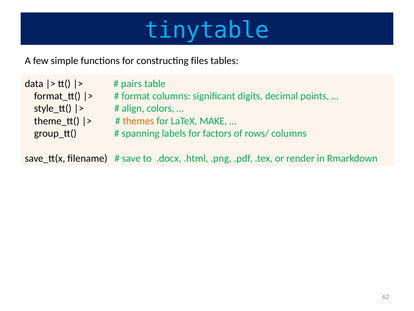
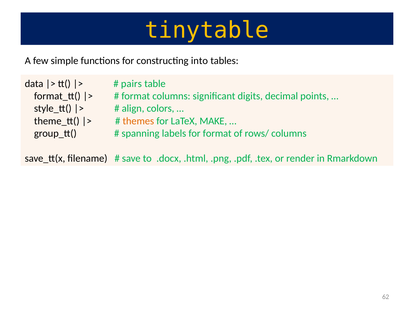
tinytable colour: light blue -> yellow (207, 30)
files: files -> into (199, 61)
for factors: factors -> format (217, 133)
